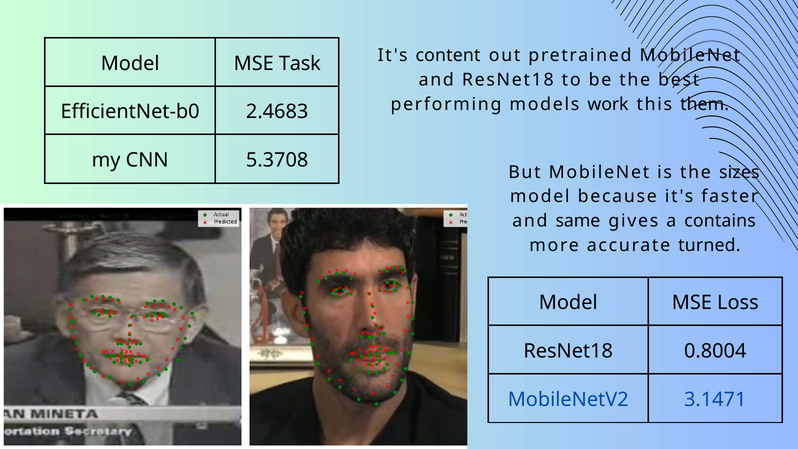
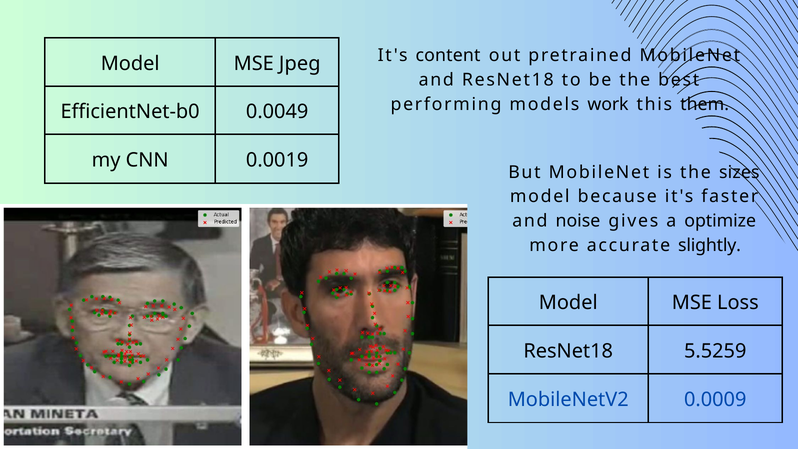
Task: Task -> Jpeg (300, 63)
2.4683: 2.4683 -> 0.0049 (277, 112)
5.3708: 5.3708 -> 0.0019 (277, 160)
same: same -> noise (578, 221)
contains: contains -> optimize (720, 221)
turned: turned -> slightly (710, 246)
0.8004: 0.8004 -> 5.5259 (715, 351)
3.1471: 3.1471 -> 0.0009 (715, 400)
